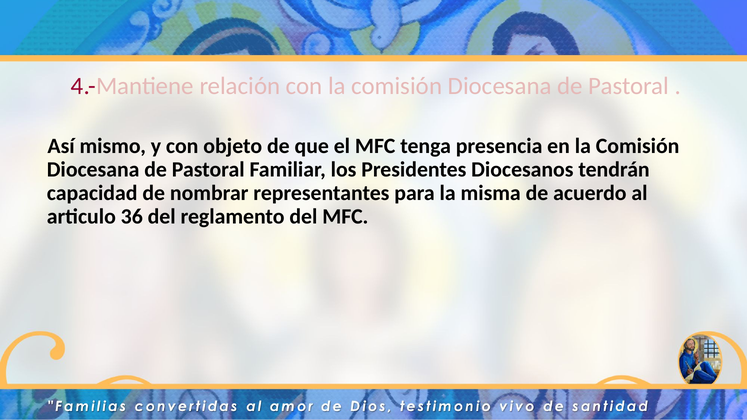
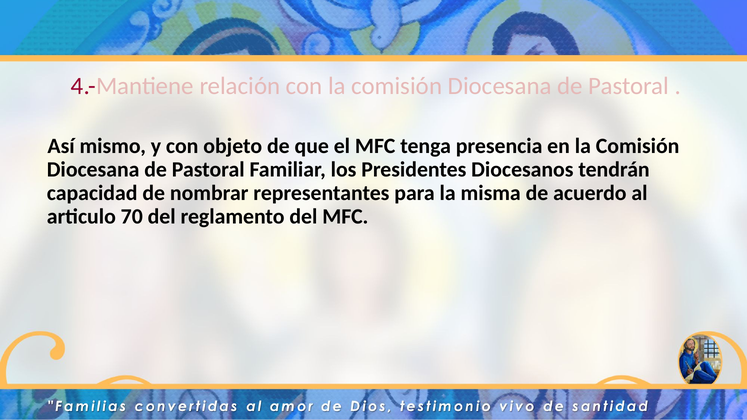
36: 36 -> 70 (132, 217)
